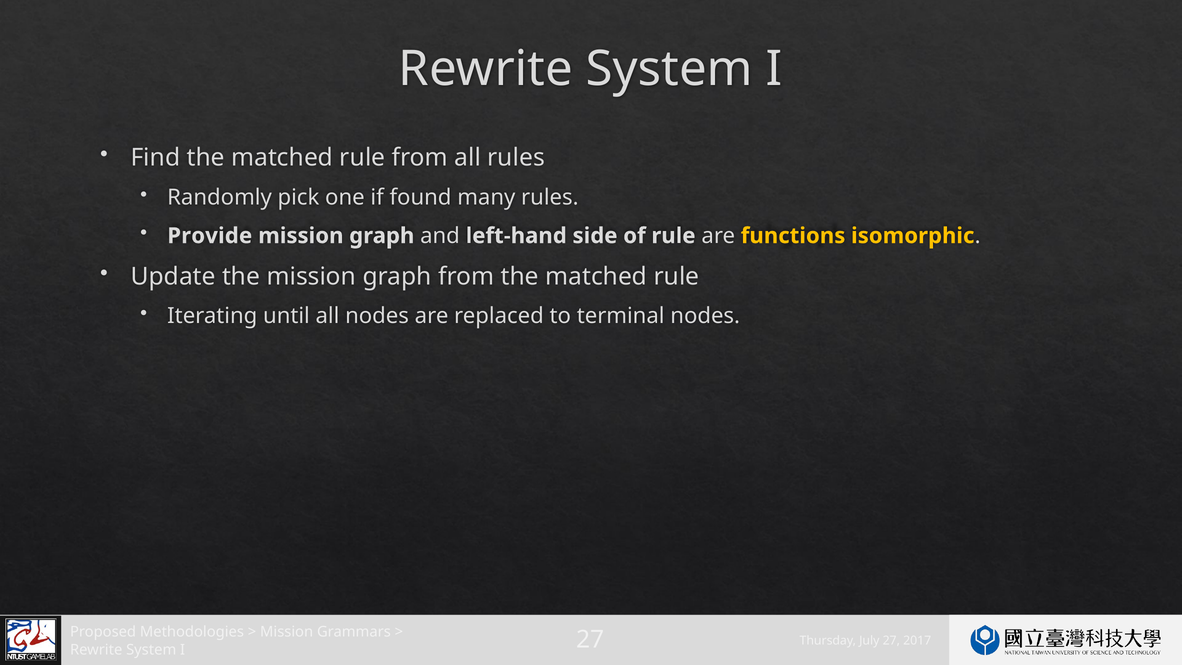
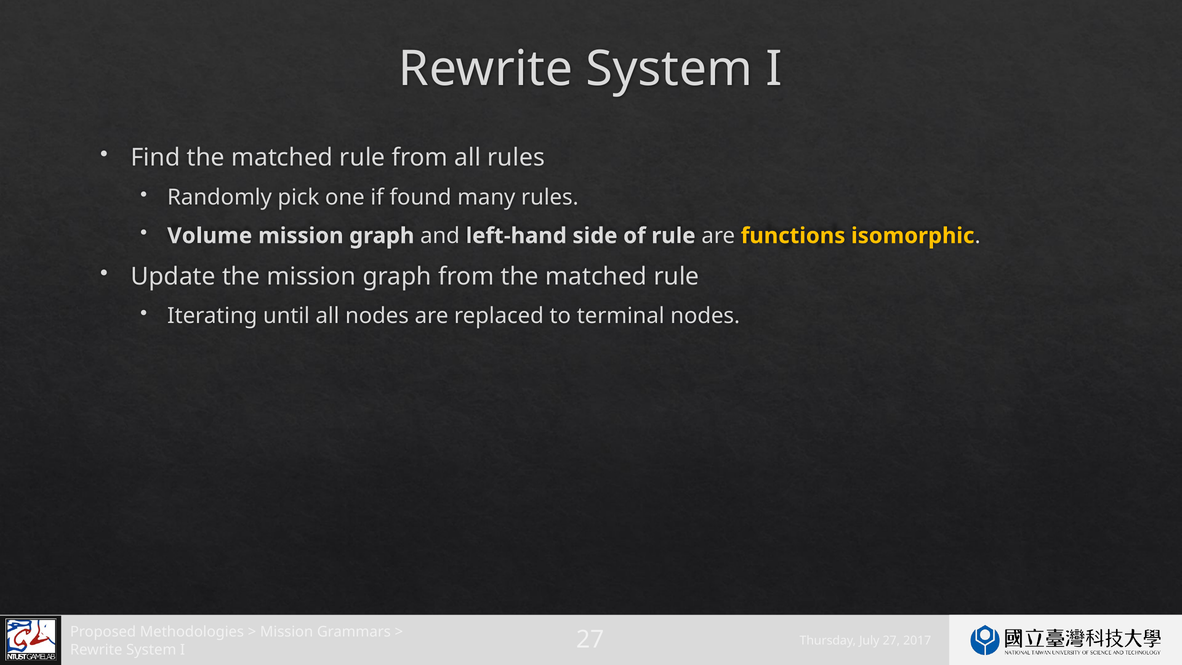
Provide: Provide -> Volume (210, 236)
